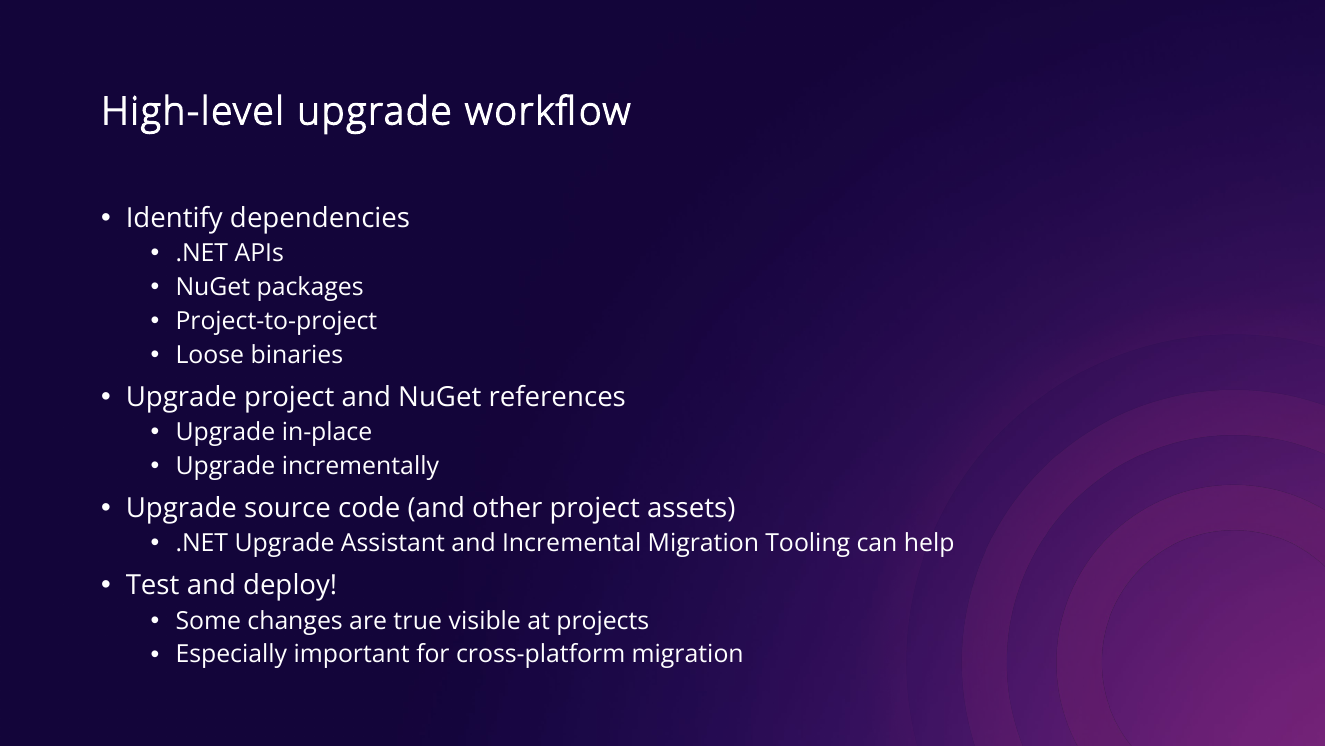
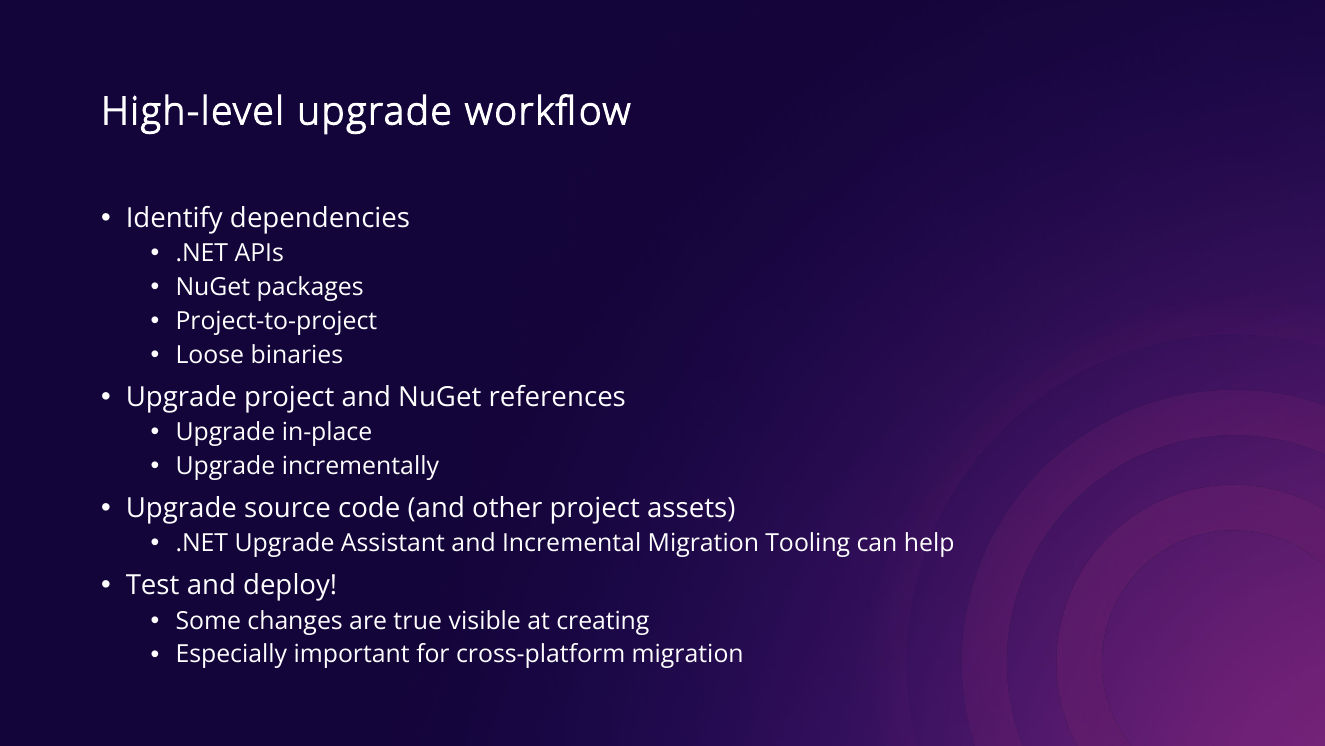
projects: projects -> creating (603, 620)
